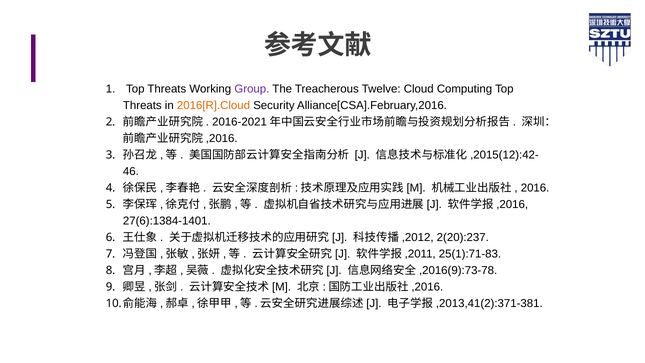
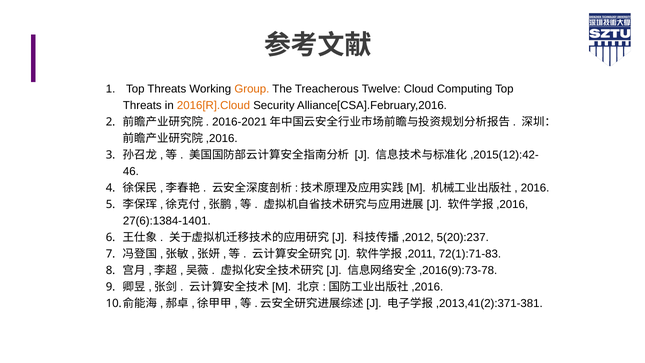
Group colour: purple -> orange (252, 89)
2(20):237: 2(20):237 -> 5(20):237 (463, 237)
25(1):71-83: 25(1):71-83 -> 72(1):71-83 (470, 254)
